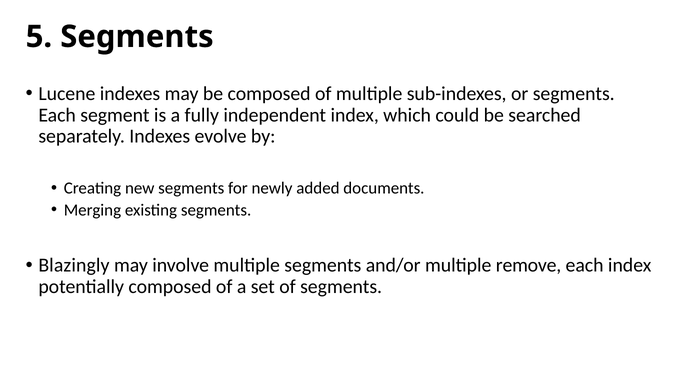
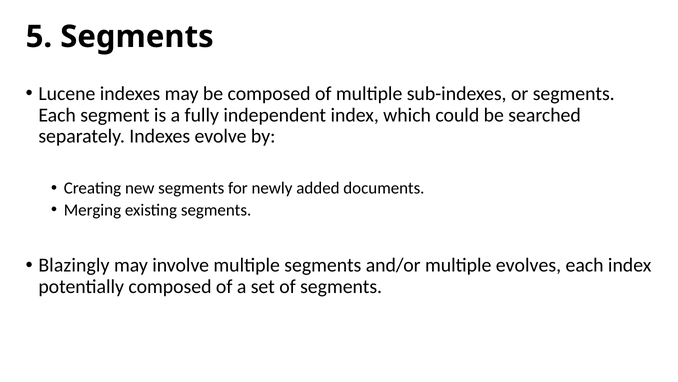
remove: remove -> evolves (528, 265)
